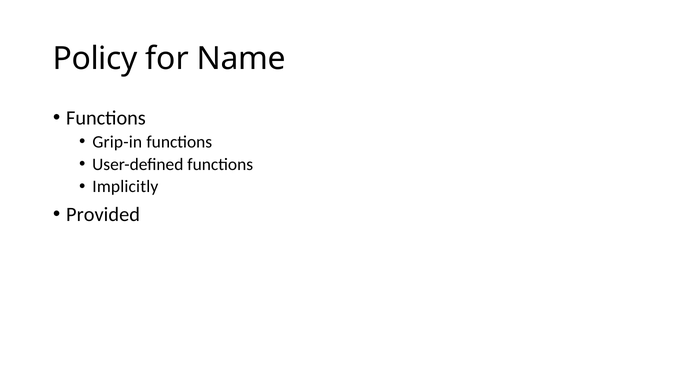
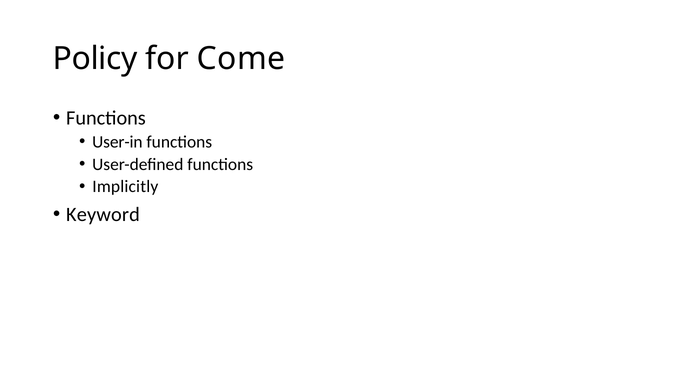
Name: Name -> Come (241, 58)
Grip-in: Grip-in -> User-in (117, 142)
Provided: Provided -> Keyword (103, 214)
